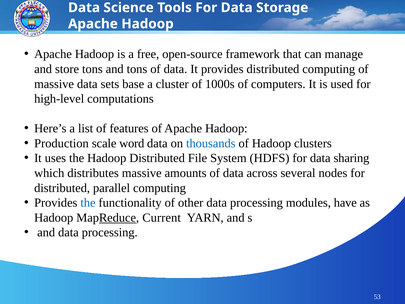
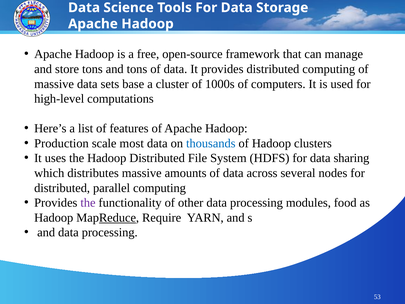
word: word -> most (132, 143)
the colour: blue -> purple (88, 203)
have: have -> food (345, 203)
Current: Current -> Require (162, 217)
